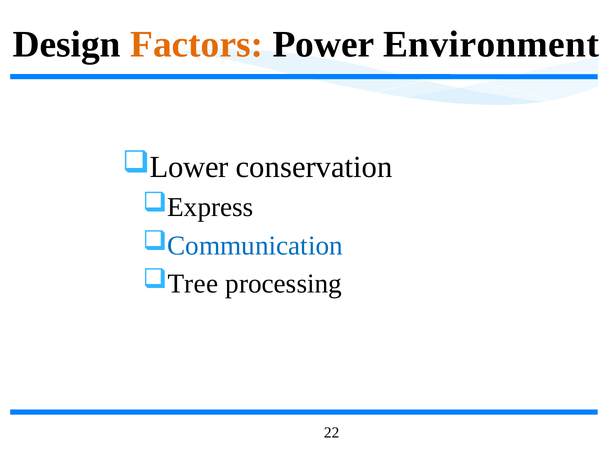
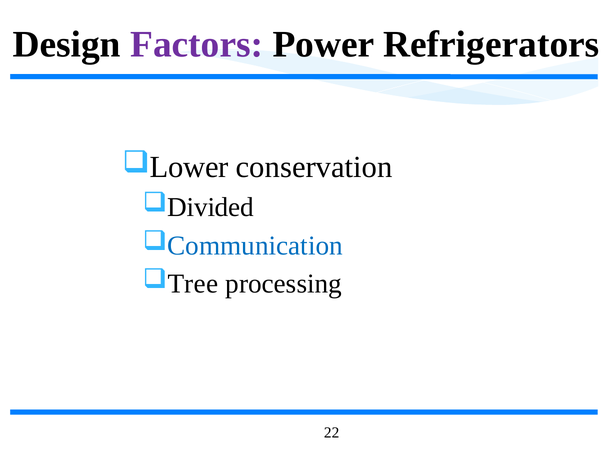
Factors colour: orange -> purple (197, 45)
Environment: Environment -> Refrigerators (491, 45)
Express: Express -> Divided (211, 207)
